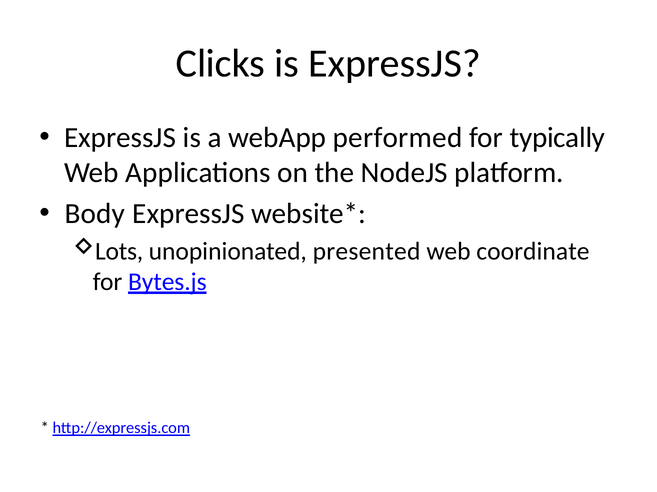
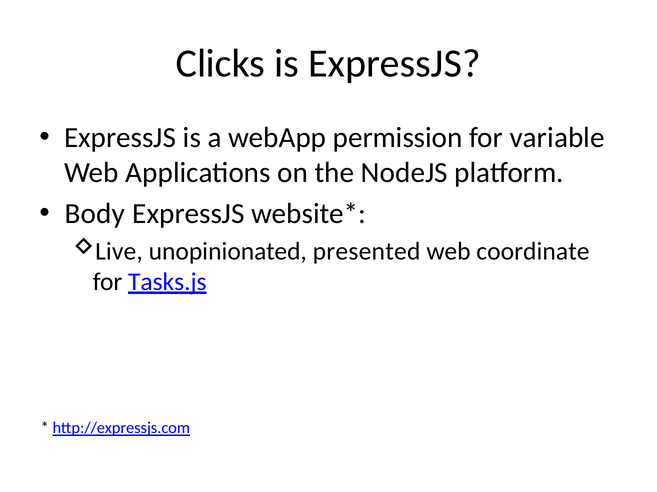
performed: performed -> permission (398, 138)
typically: typically -> variable (557, 138)
Lots: Lots -> Live (119, 251)
Bytes.js: Bytes.js -> Tasks.js (167, 282)
